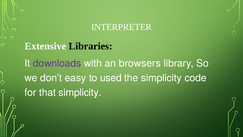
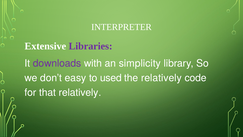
Libraries colour: black -> purple (91, 46)
browsers: browsers -> simplicity (140, 63)
the simplicity: simplicity -> relatively (161, 78)
that simplicity: simplicity -> relatively (80, 92)
